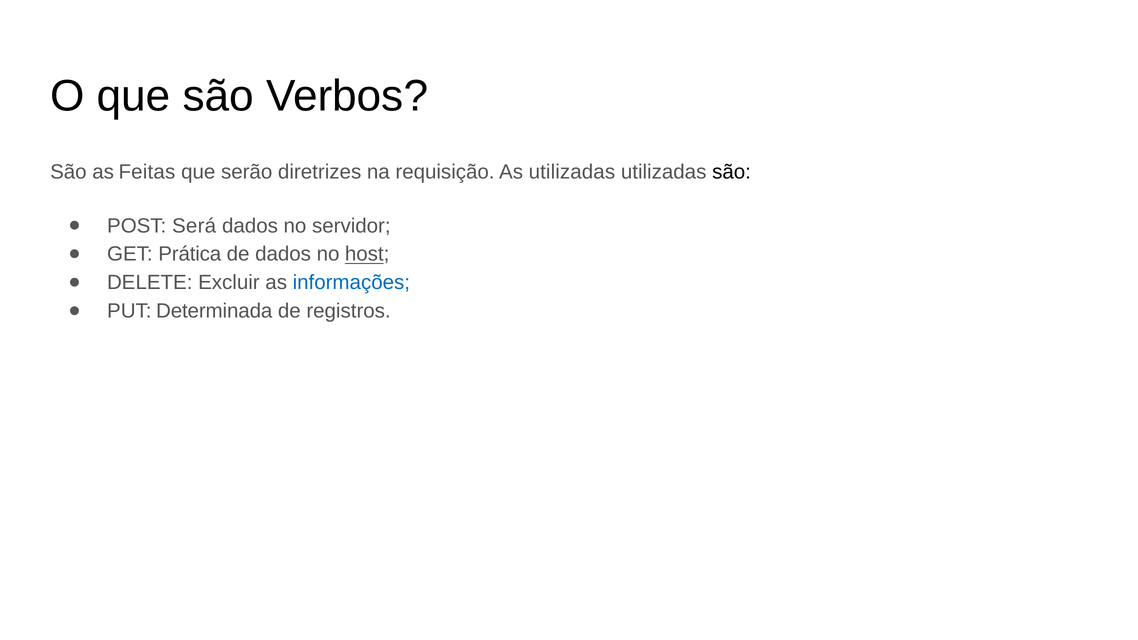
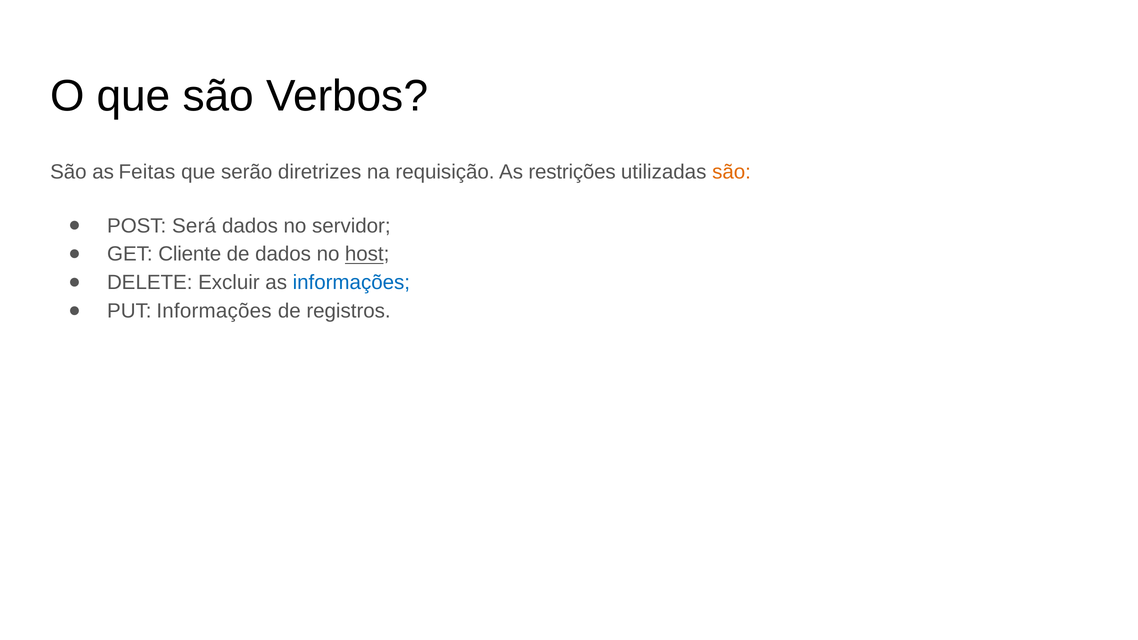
As utilizadas: utilizadas -> restrições (572, 172)
são colour: black -> orange (732, 172)
Prática: Prática -> Cliente (190, 254)
PUT Determinada: Determinada -> Informações (214, 311)
